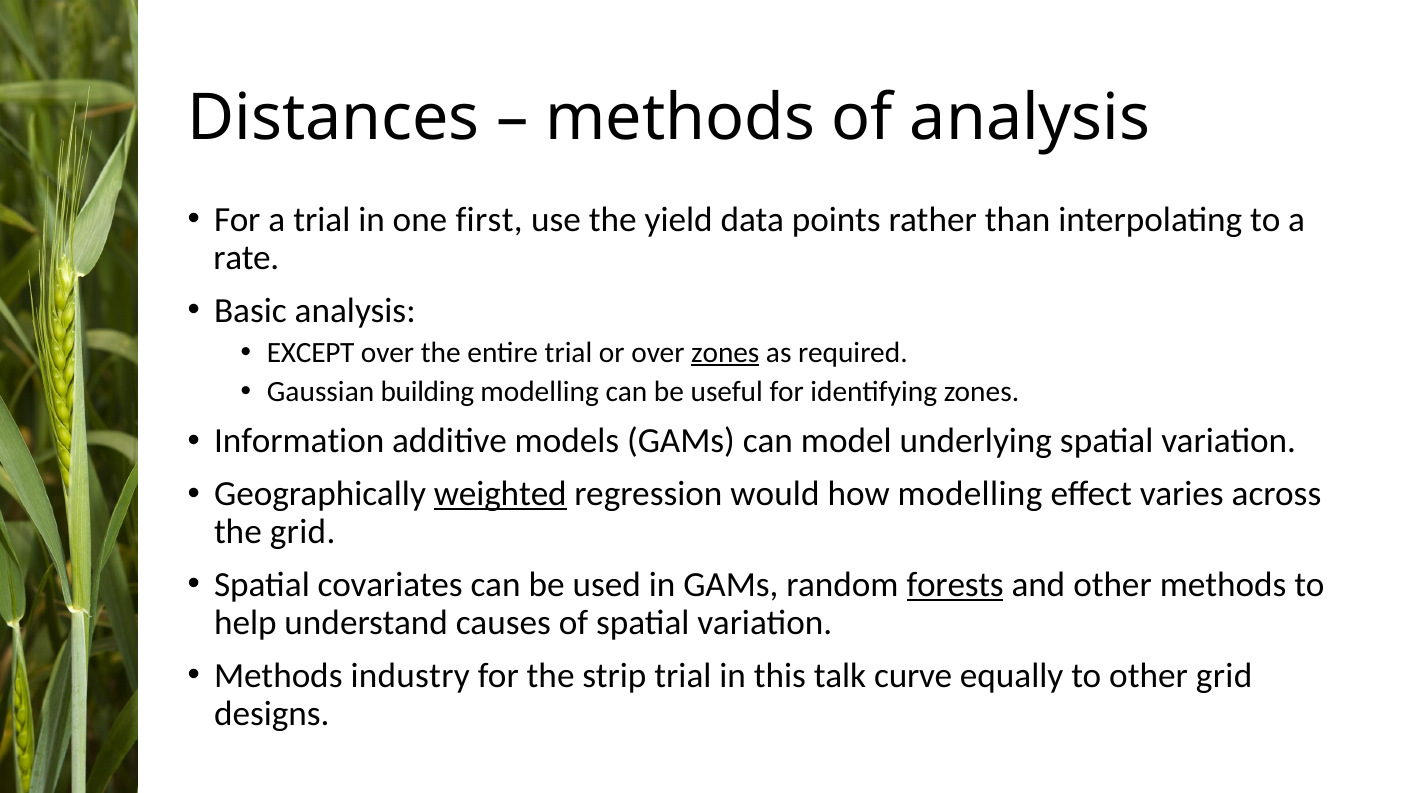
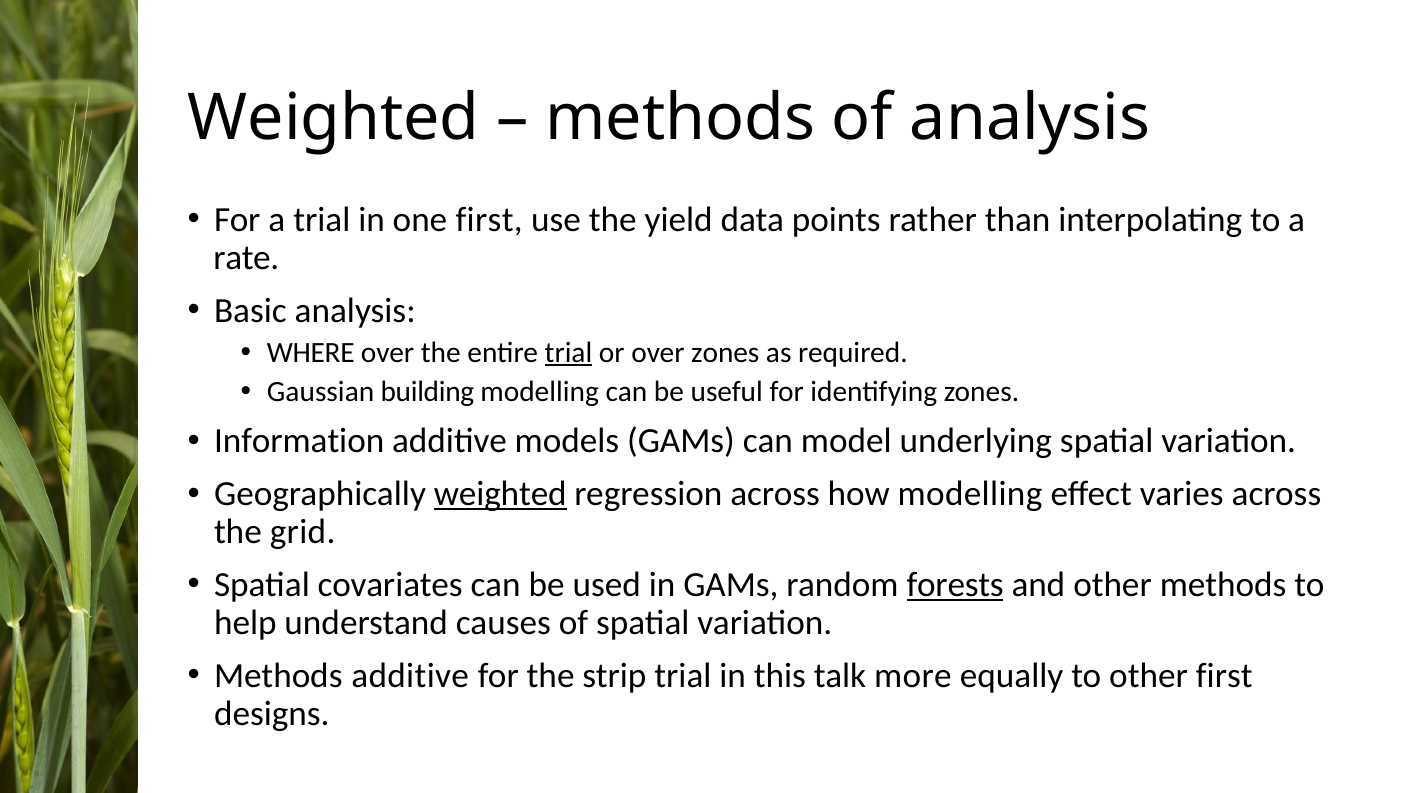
Distances: Distances -> Weighted (334, 118)
EXCEPT: EXCEPT -> WHERE (311, 352)
trial underline: none -> present (569, 352)
zones underline: present -> none (725, 352)
regression would: would -> across (775, 494)
Methods industry: industry -> additive (410, 675)
curve: curve -> more (913, 675)
other grid: grid -> first (1224, 675)
